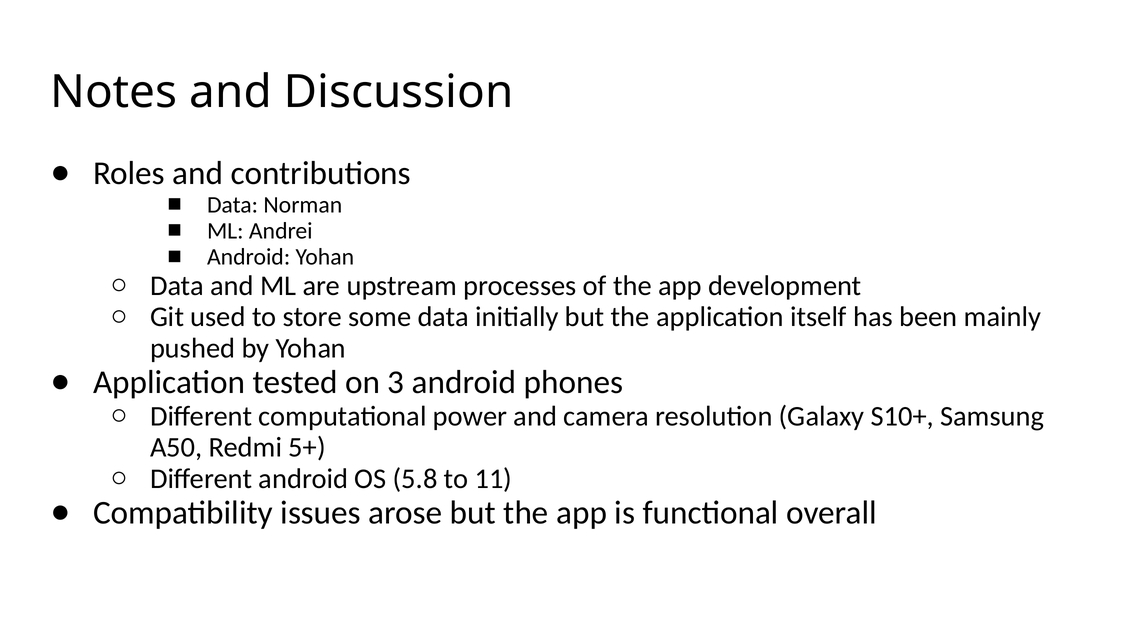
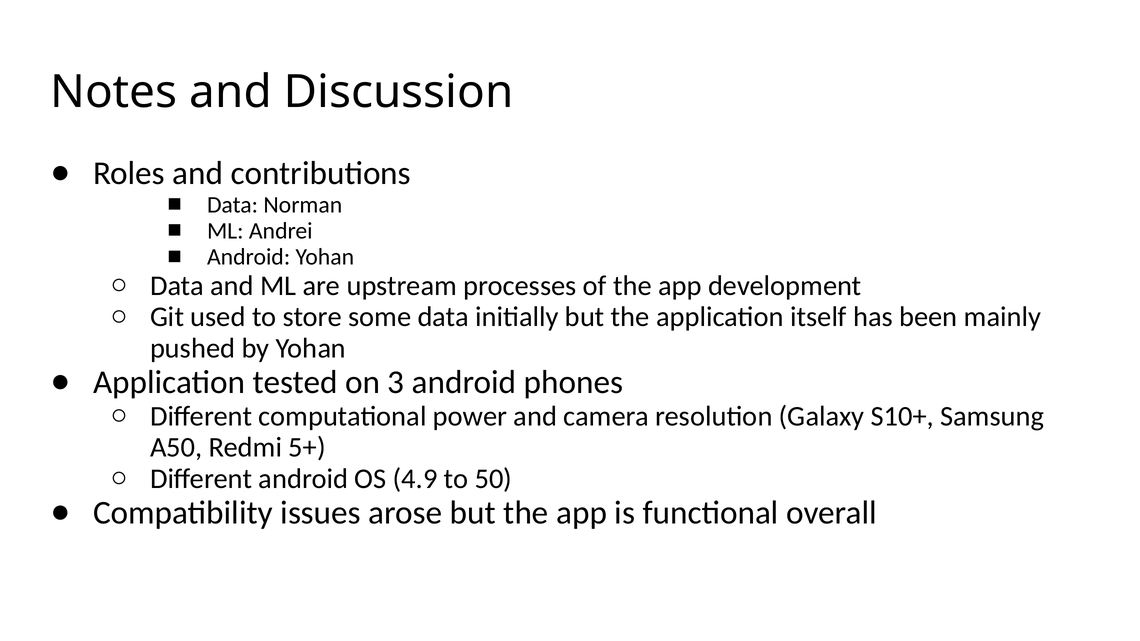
5.8: 5.8 -> 4.9 (415, 479)
11: 11 -> 50 (493, 479)
